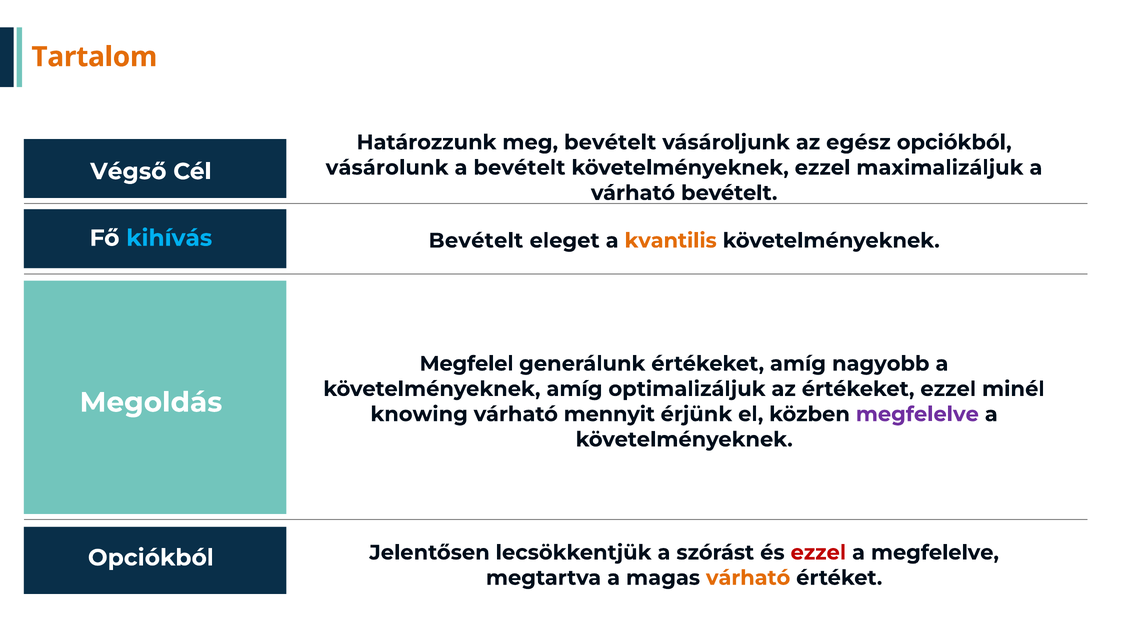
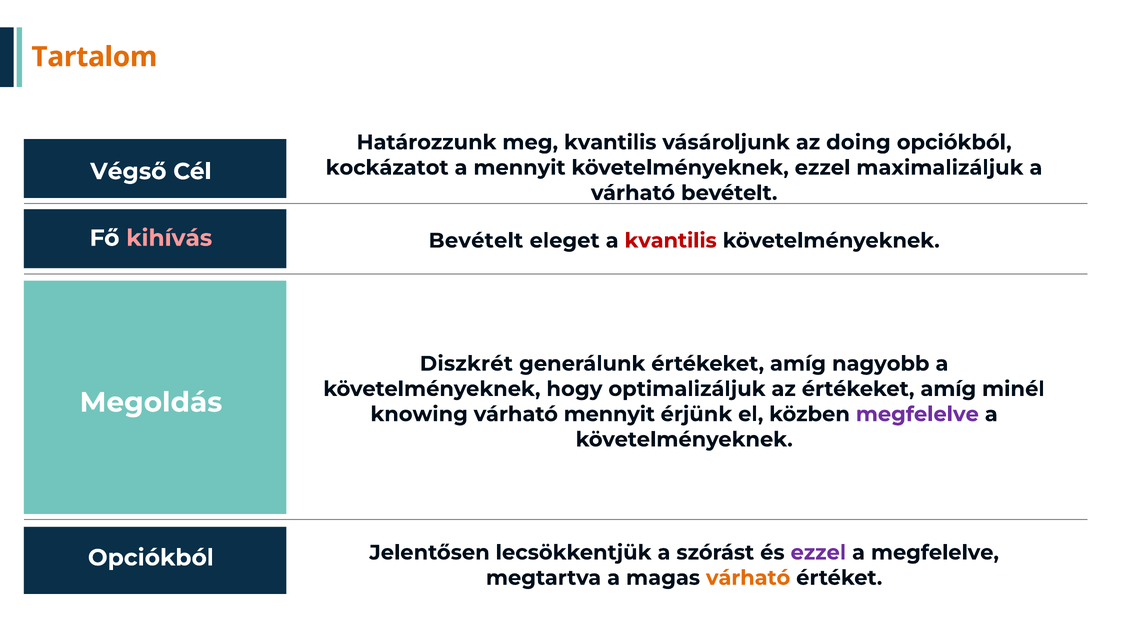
meg bevételt: bevételt -> kvantilis (610, 142)
egész: egész -> doing (858, 142)
vásárolunk: vásárolunk -> kockázatot (387, 168)
a bevételt: bevételt -> mennyit (520, 168)
kihívás colour: light blue -> pink (169, 238)
kvantilis colour: orange -> red (671, 241)
Megfelel: Megfelel -> Diszkrét (466, 364)
követelményeknek amíg: amíg -> hogy (574, 389)
az értékeket ezzel: ezzel -> amíg (948, 389)
ezzel colour: red -> purple (818, 552)
